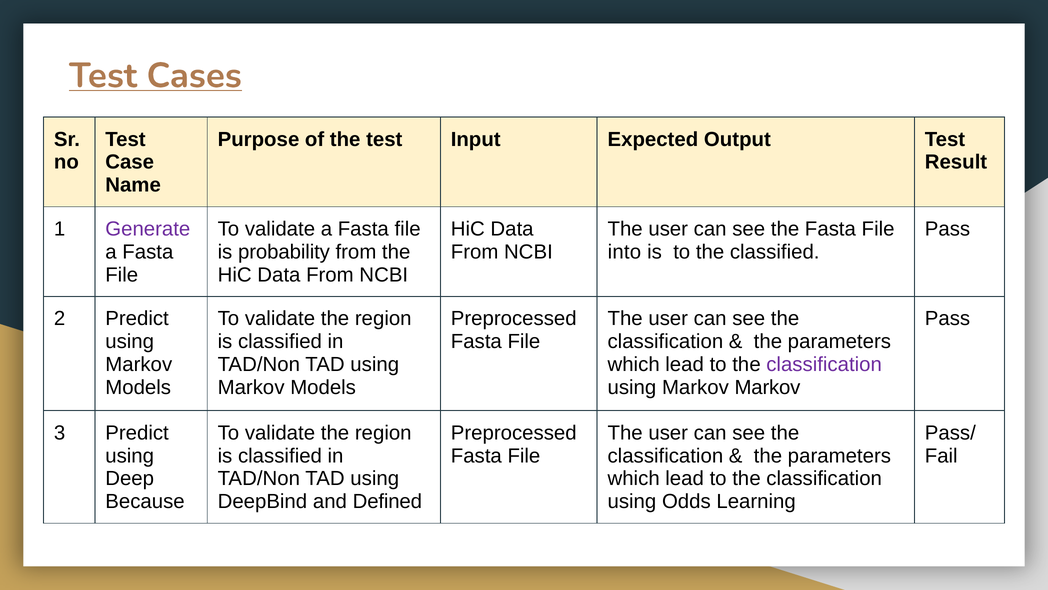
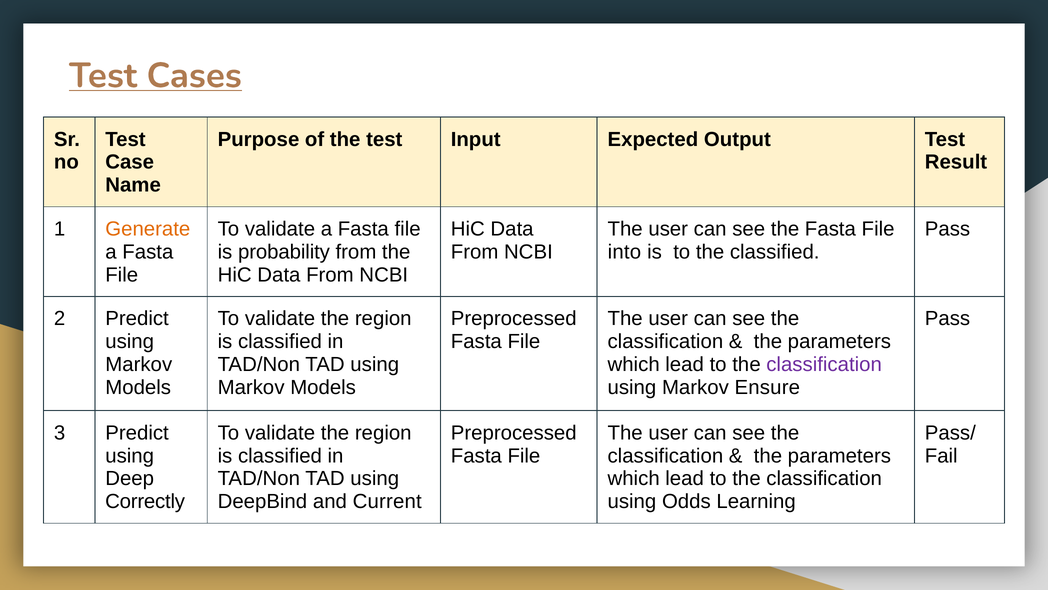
Generate colour: purple -> orange (148, 229)
Markov Markov: Markov -> Ensure (767, 387)
Because: Because -> Correctly (145, 501)
Defined: Defined -> Current (387, 501)
